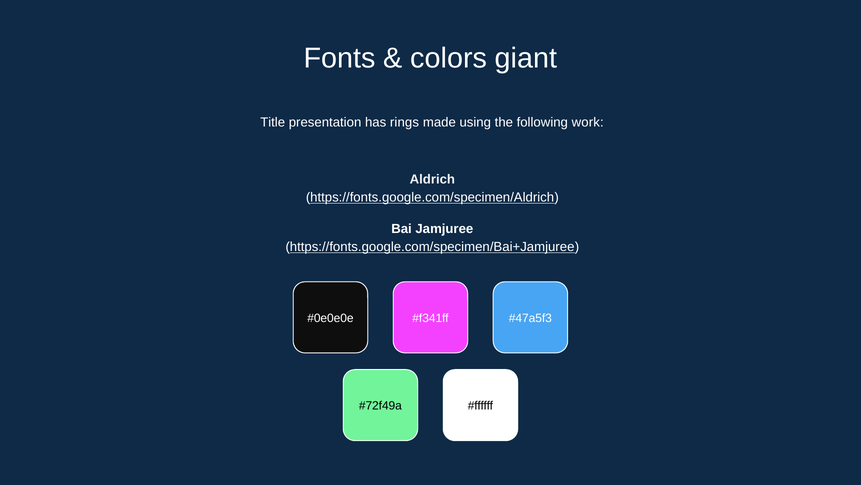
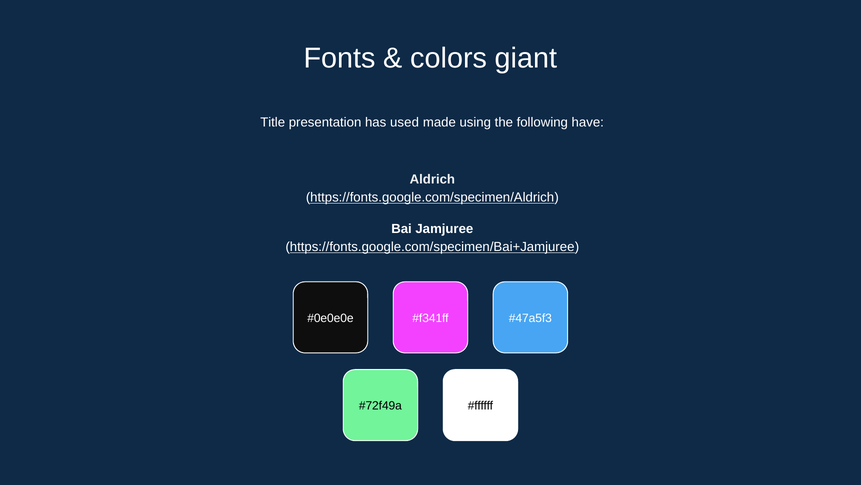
rings: rings -> used (404, 122)
work: work -> have (588, 122)
